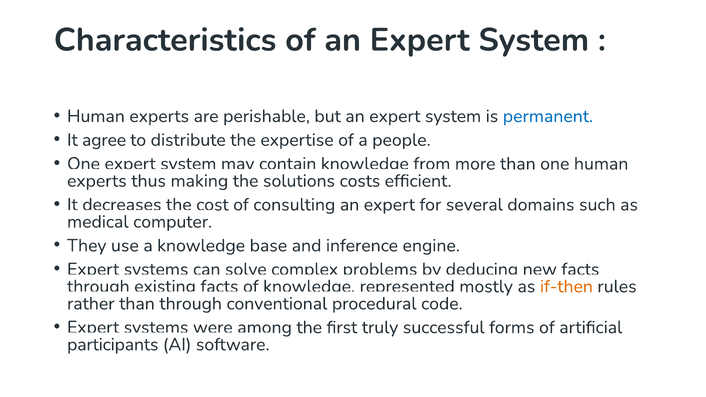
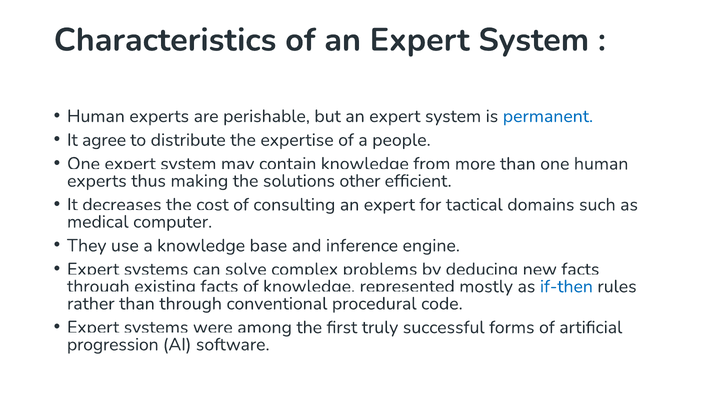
costs: costs -> other (360, 181)
several: several -> tactical (474, 205)
if-then colour: orange -> blue (566, 287)
participants: participants -> progression (113, 345)
